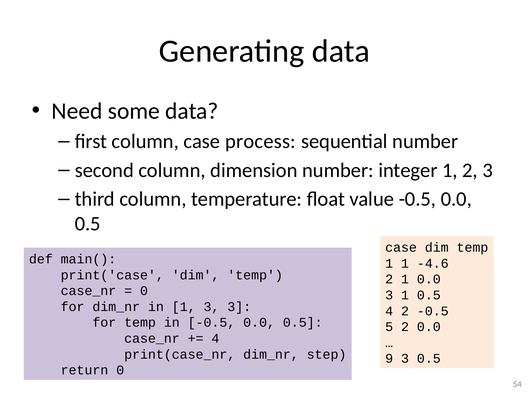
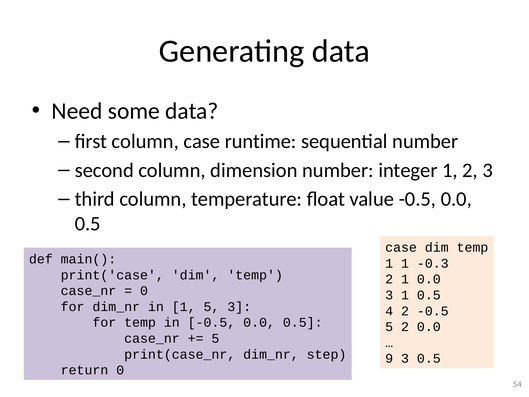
process: process -> runtime (261, 141)
-4.6: -4.6 -> -0.3 (433, 263)
1 3: 3 -> 5 (211, 307)
4: 4 -> 5 (215, 338)
